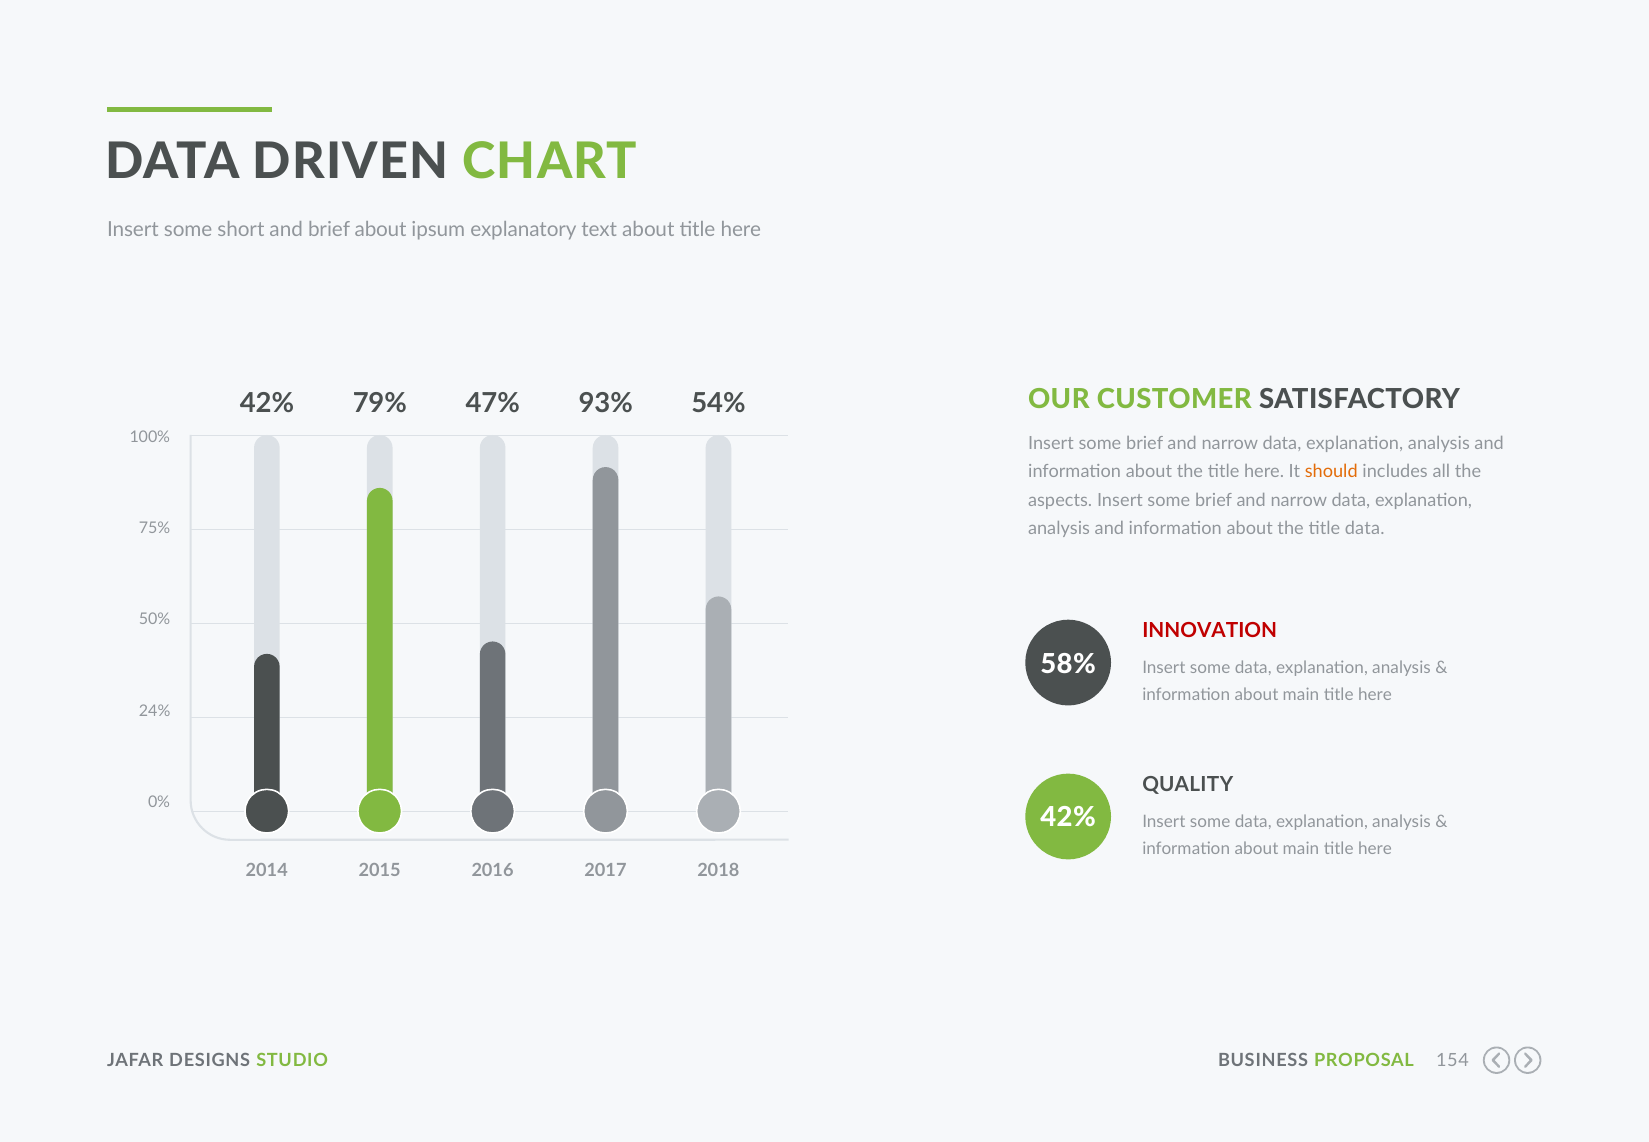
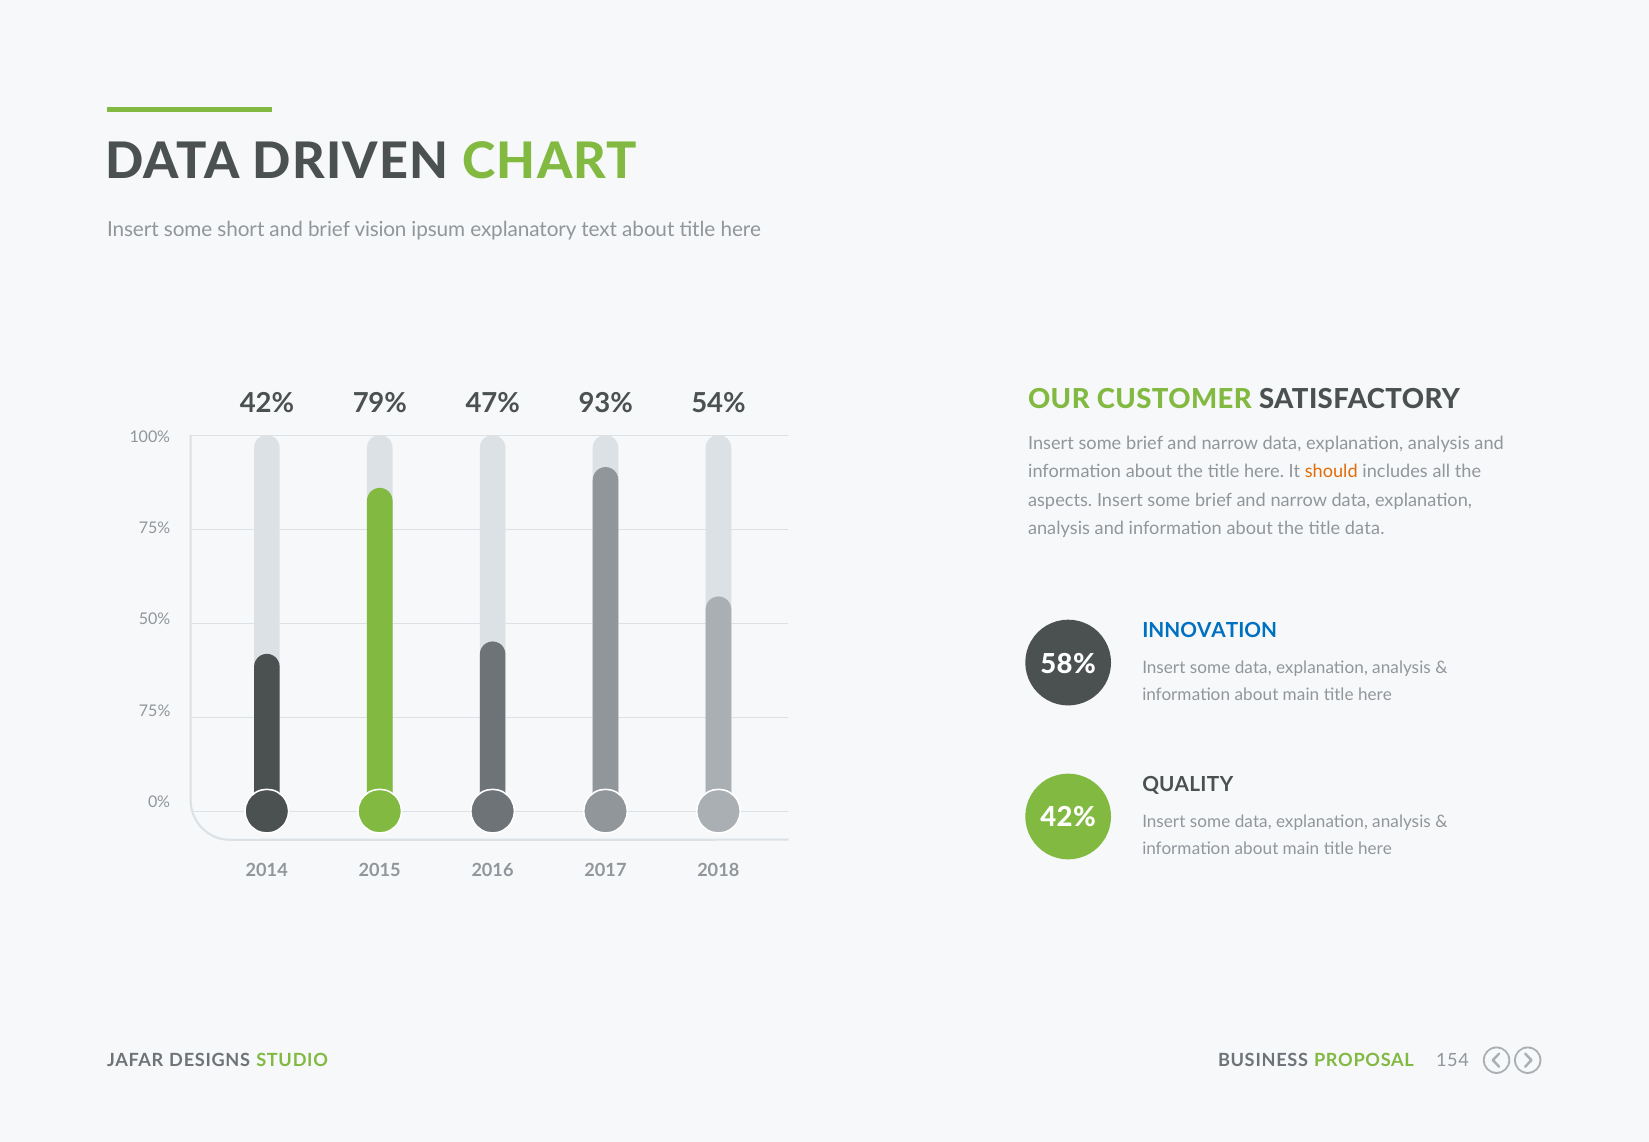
brief about: about -> vision (381, 229)
INNOVATION colour: red -> blue (1210, 631)
24%: 24% -> 75% (155, 710)
